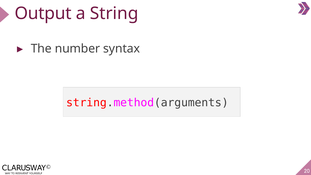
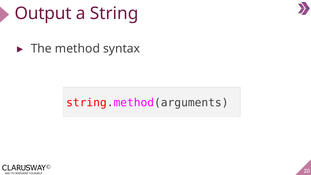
number: number -> method (77, 49)
